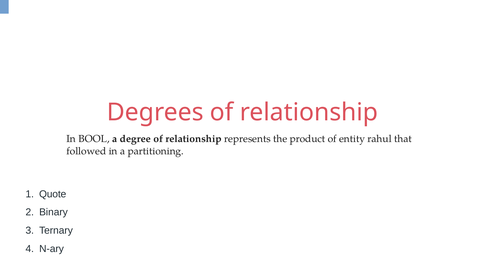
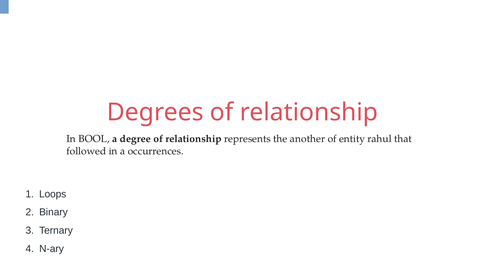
product: product -> another (307, 139)
partitioning: partitioning -> occurrences (156, 151)
Quote: Quote -> Loops (53, 194)
